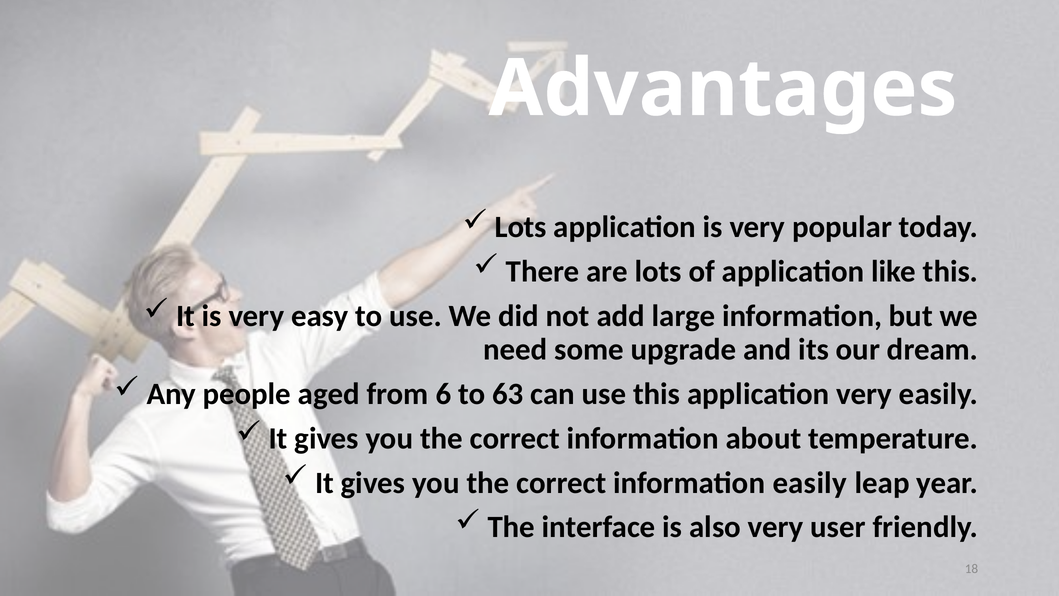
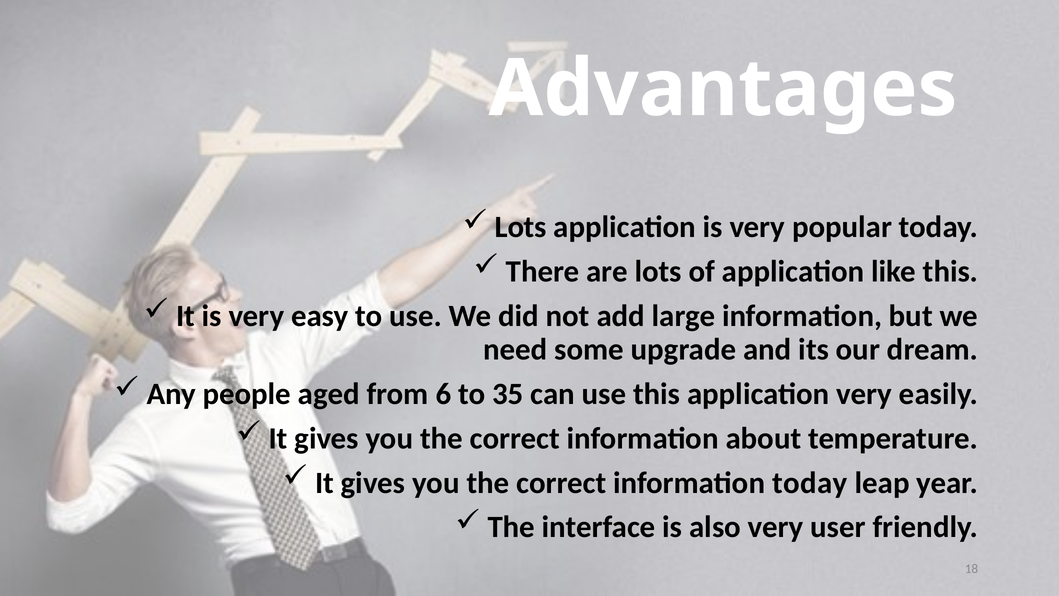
63: 63 -> 35 (508, 394)
information easily: easily -> today (810, 483)
